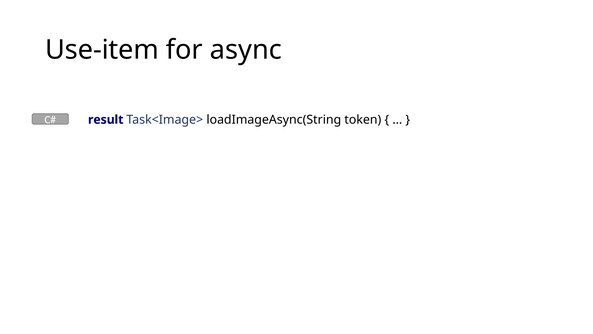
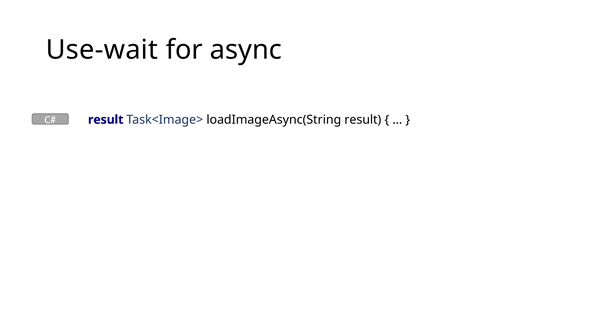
Use-item: Use-item -> Use-wait (102, 50)
loadImageAsync(String token: token -> result (363, 120)
